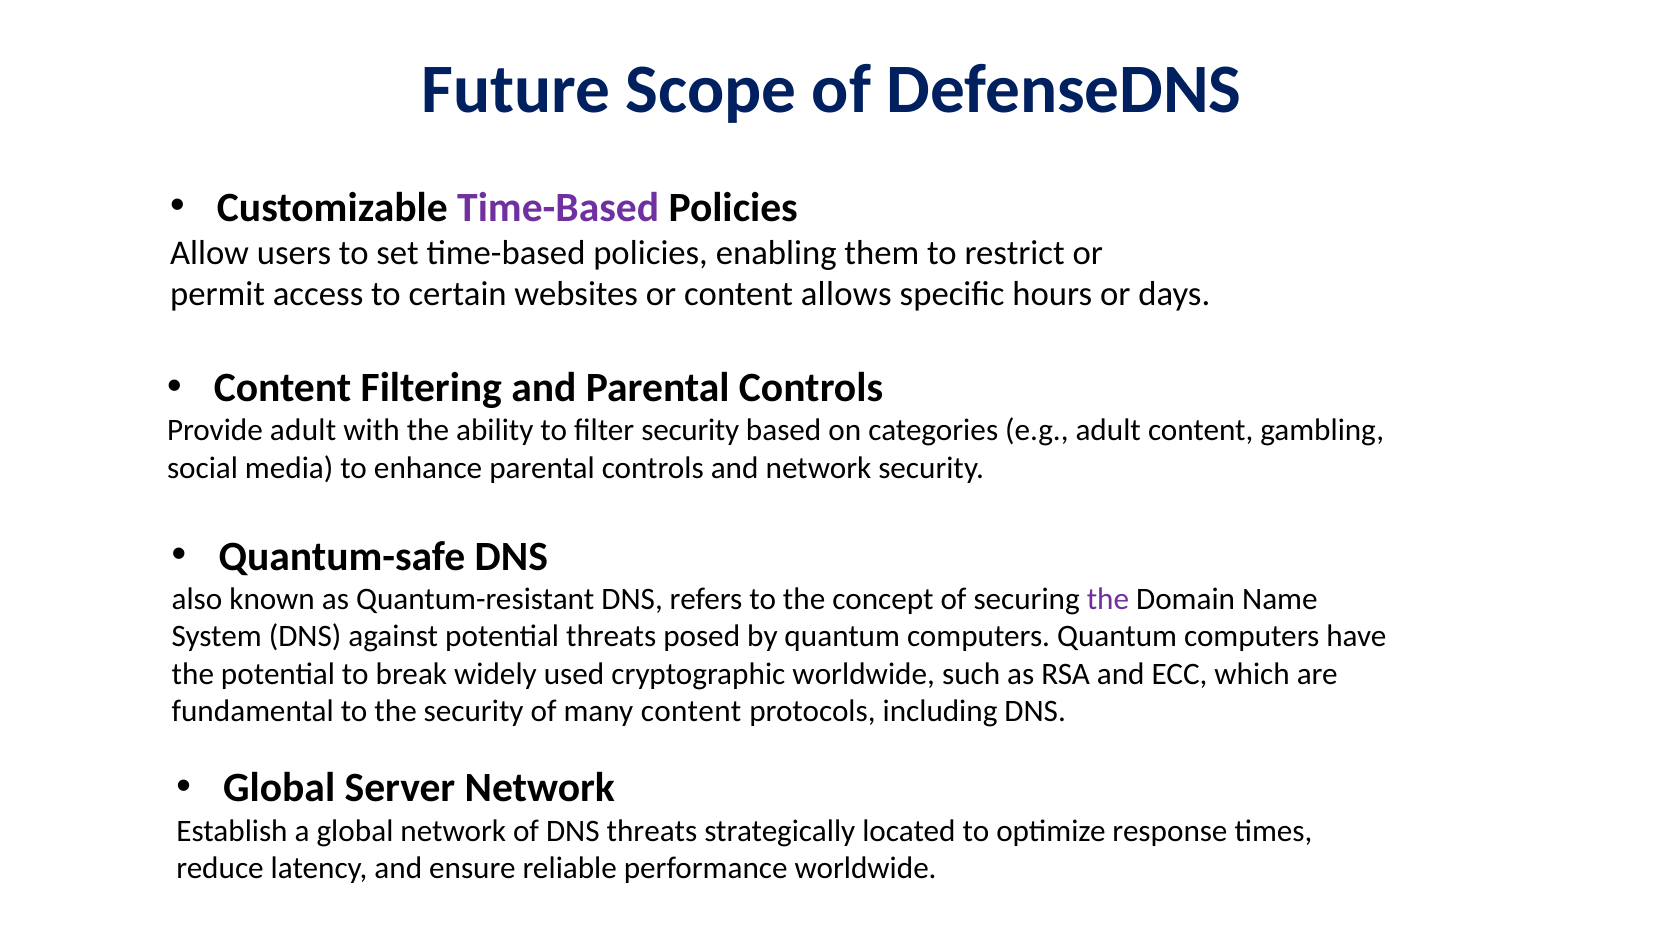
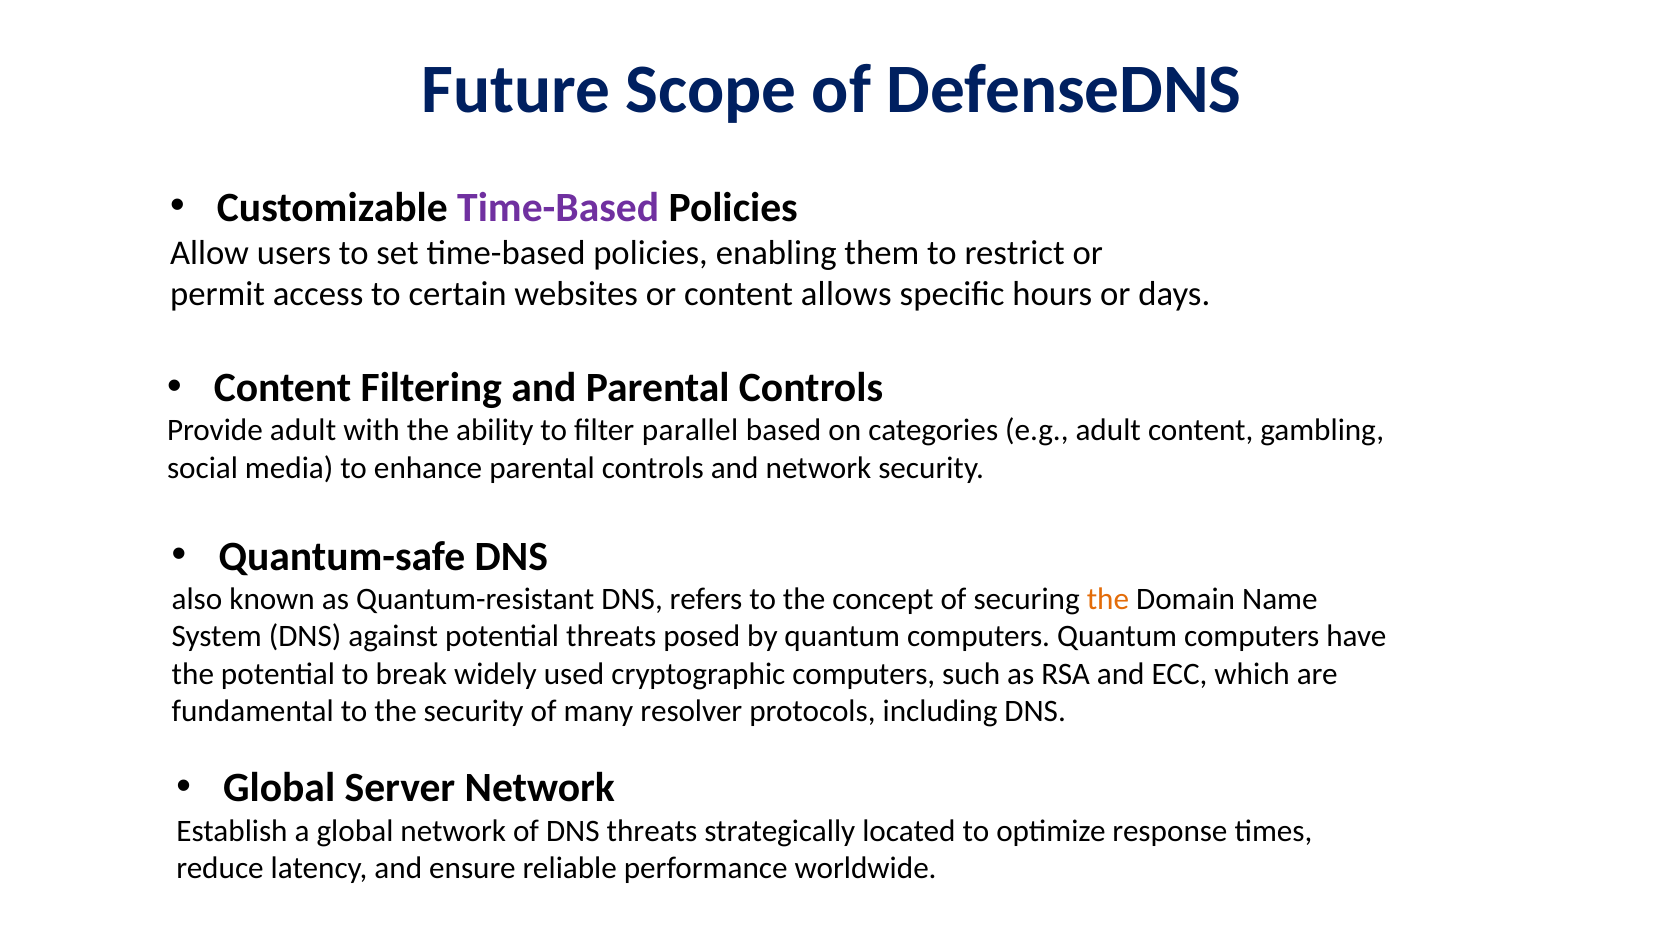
filter security: security -> parallel (690, 431)
the colour: purple -> orange (1108, 599)
cryptographic worldwide: worldwide -> computers (864, 674)
many content: content -> resolver (691, 712)
